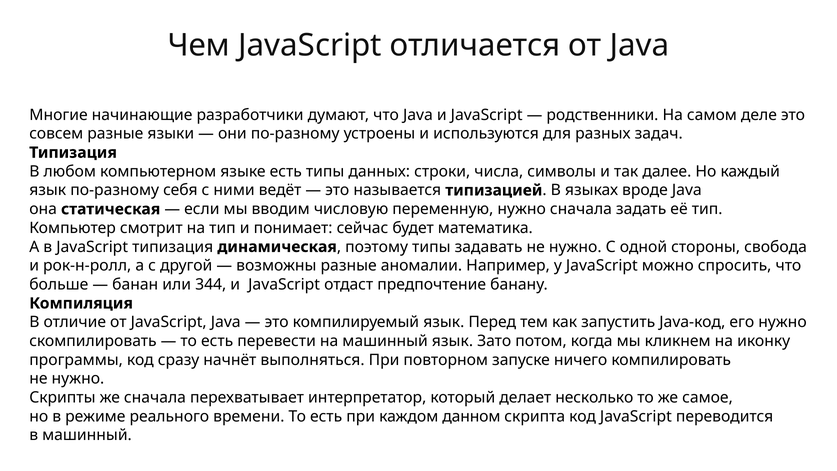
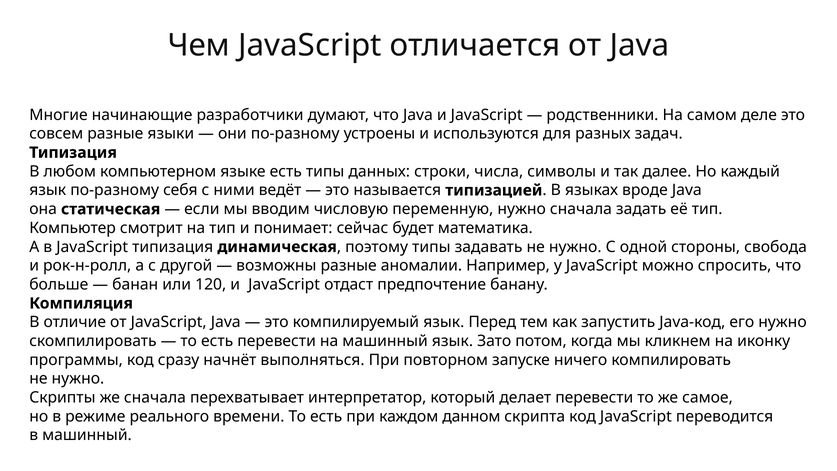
344: 344 -> 120 (211, 284)
делает несколько: несколько -> перевести (594, 397)
